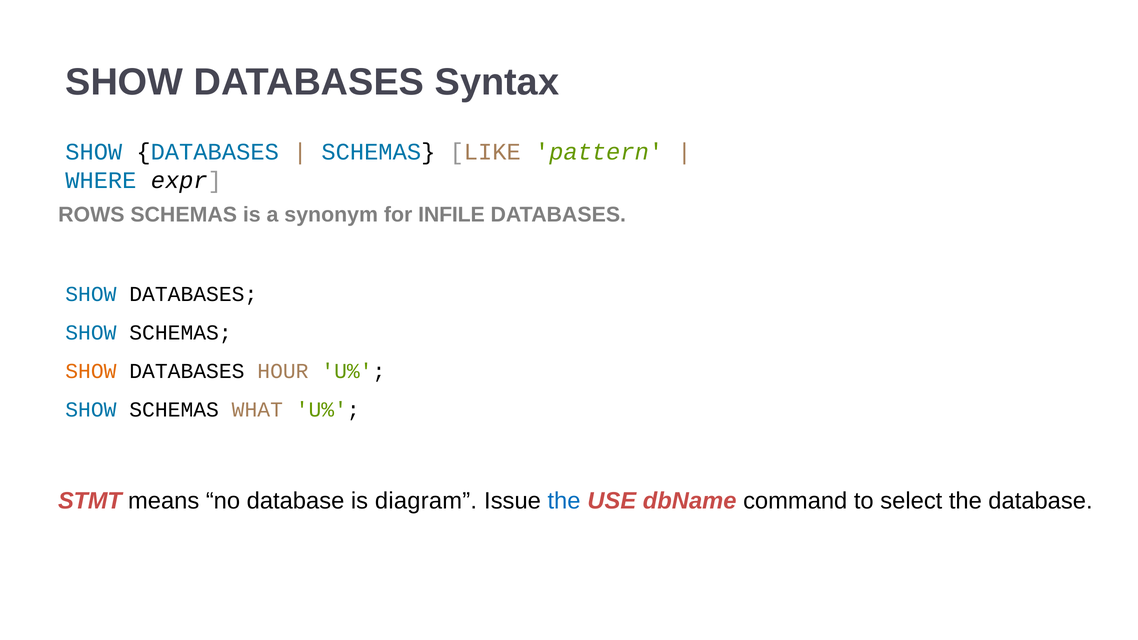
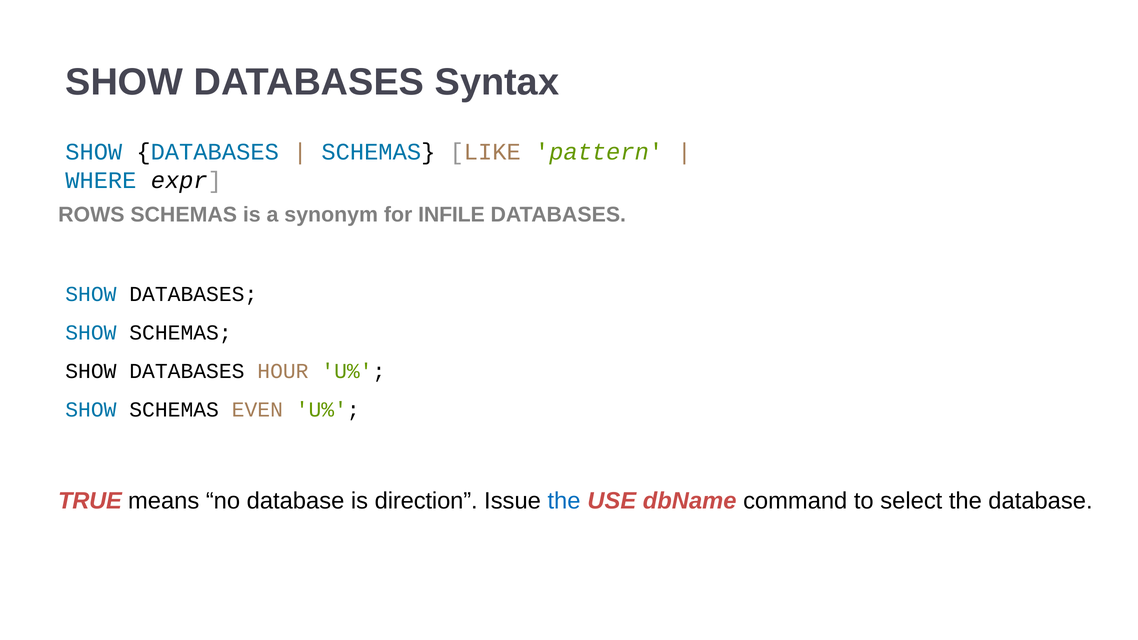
SHOW colour: orange -> black (91, 371)
WHAT: WHAT -> EVEN (257, 410)
STMT: STMT -> TRUE (90, 501)
diagram: diagram -> direction (426, 501)
